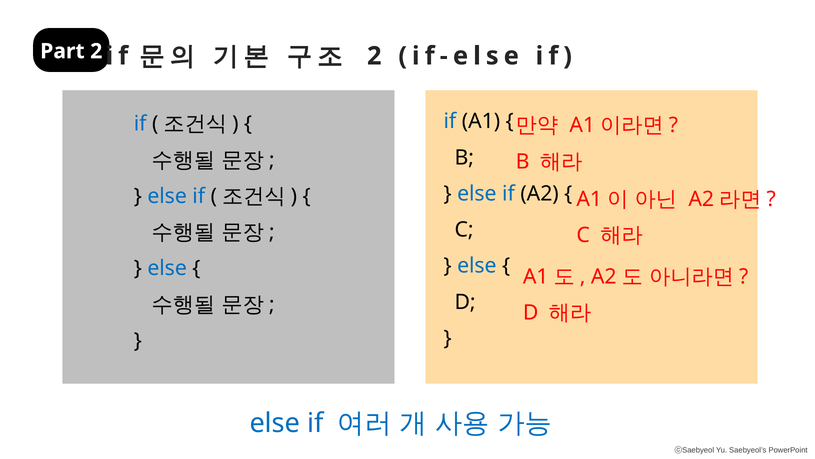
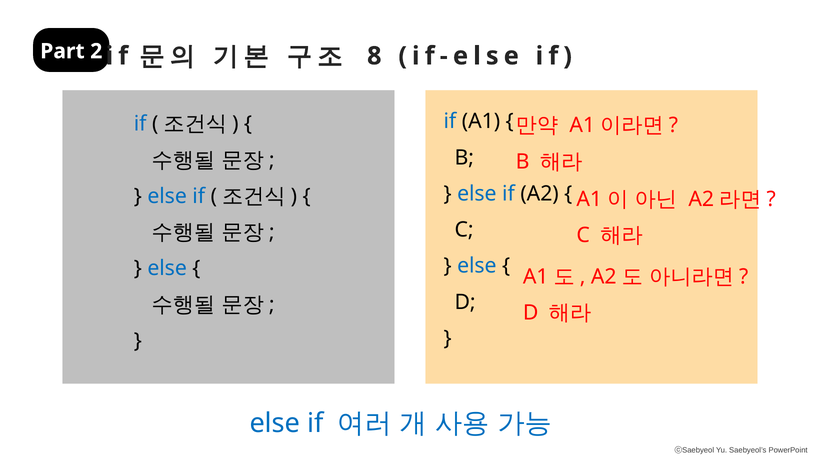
2: 2 -> 8 (374, 56)
